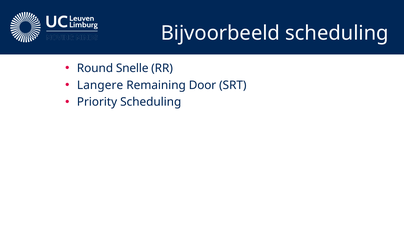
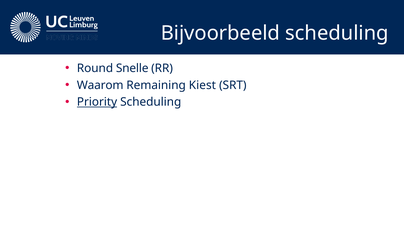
Langere: Langere -> Waarom (100, 85)
Door: Door -> Kiest (202, 85)
Priority underline: none -> present (97, 102)
